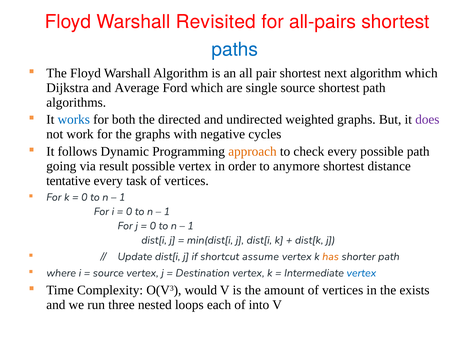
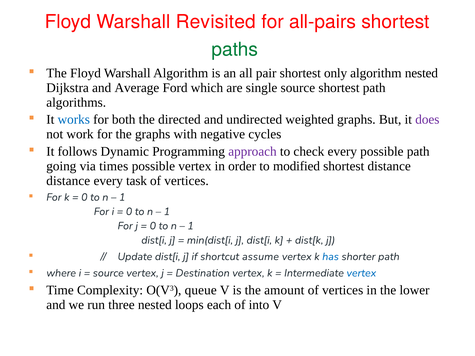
paths colour: blue -> green (235, 49)
next: next -> only (336, 73)
algorithm which: which -> nested (421, 73)
approach colour: orange -> purple (252, 152)
result: result -> times (114, 166)
anymore: anymore -> modified (296, 166)
tentative: tentative -> distance (68, 181)
has colour: orange -> blue (331, 257)
would: would -> queue (201, 290)
exists: exists -> lower (415, 290)
